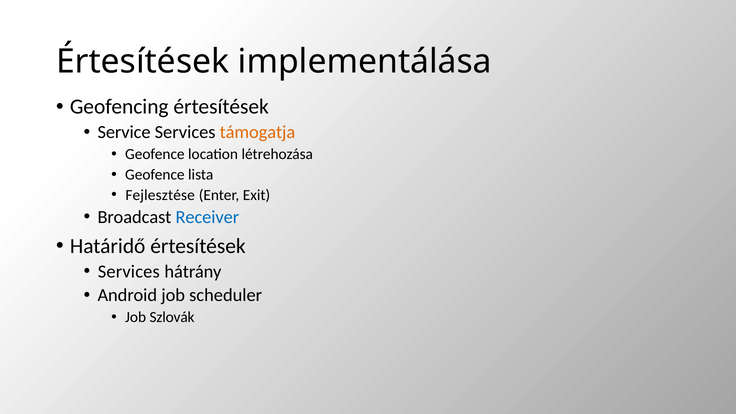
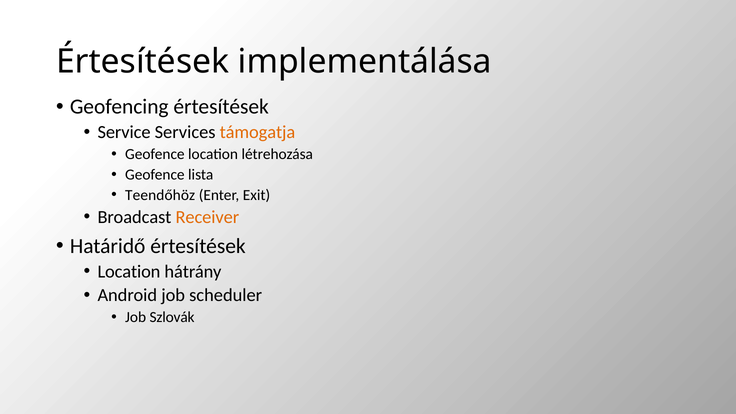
Fejlesztése: Fejlesztése -> Teendőhöz (160, 195)
Receiver colour: blue -> orange (207, 217)
Services: Services -> Location (129, 272)
